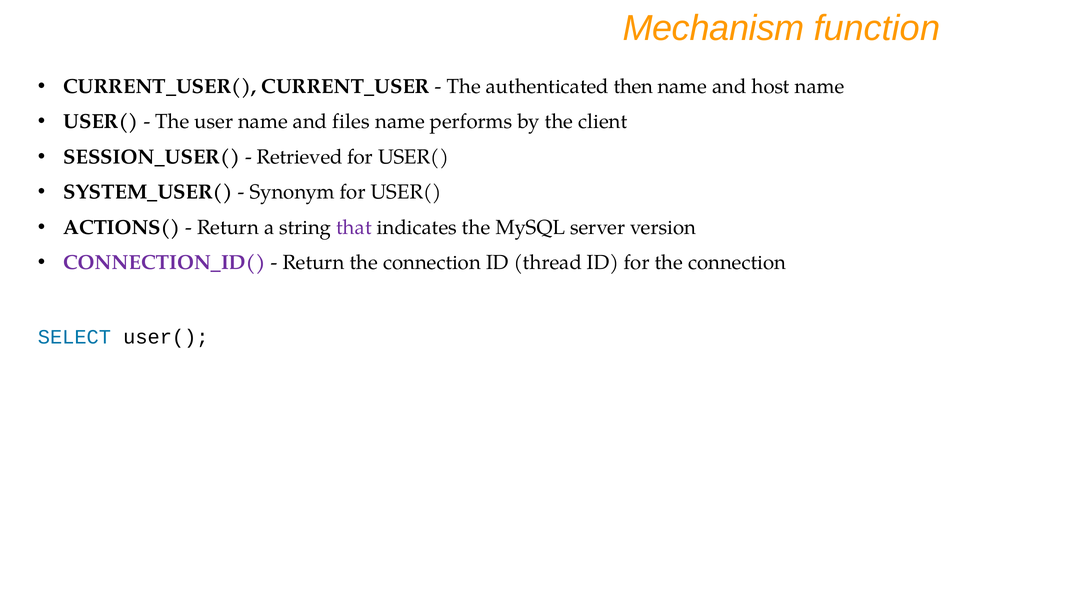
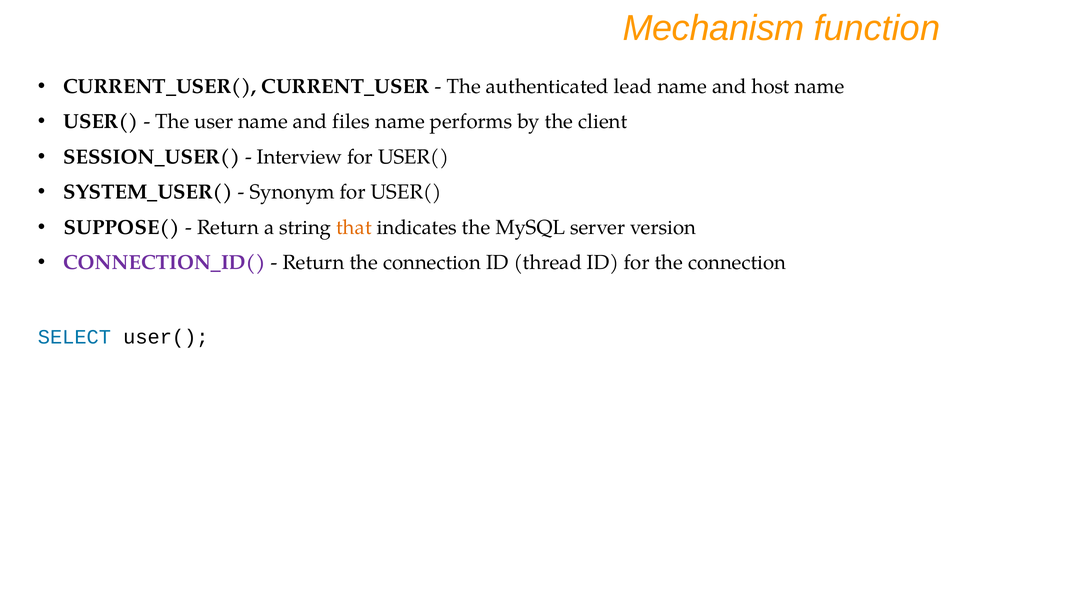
then: then -> lead (633, 86)
Retrieved: Retrieved -> Interview (300, 157)
ACTIONS(: ACTIONS( -> SUPPOSE( (122, 227)
that colour: purple -> orange (354, 227)
